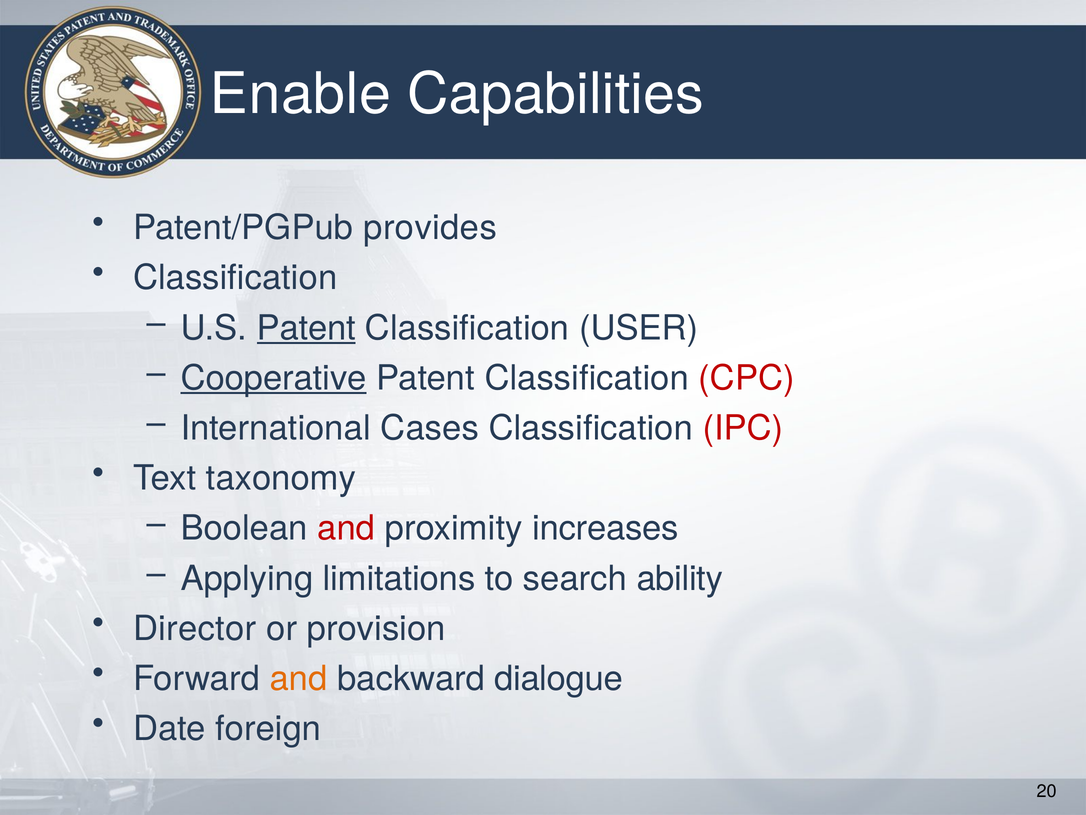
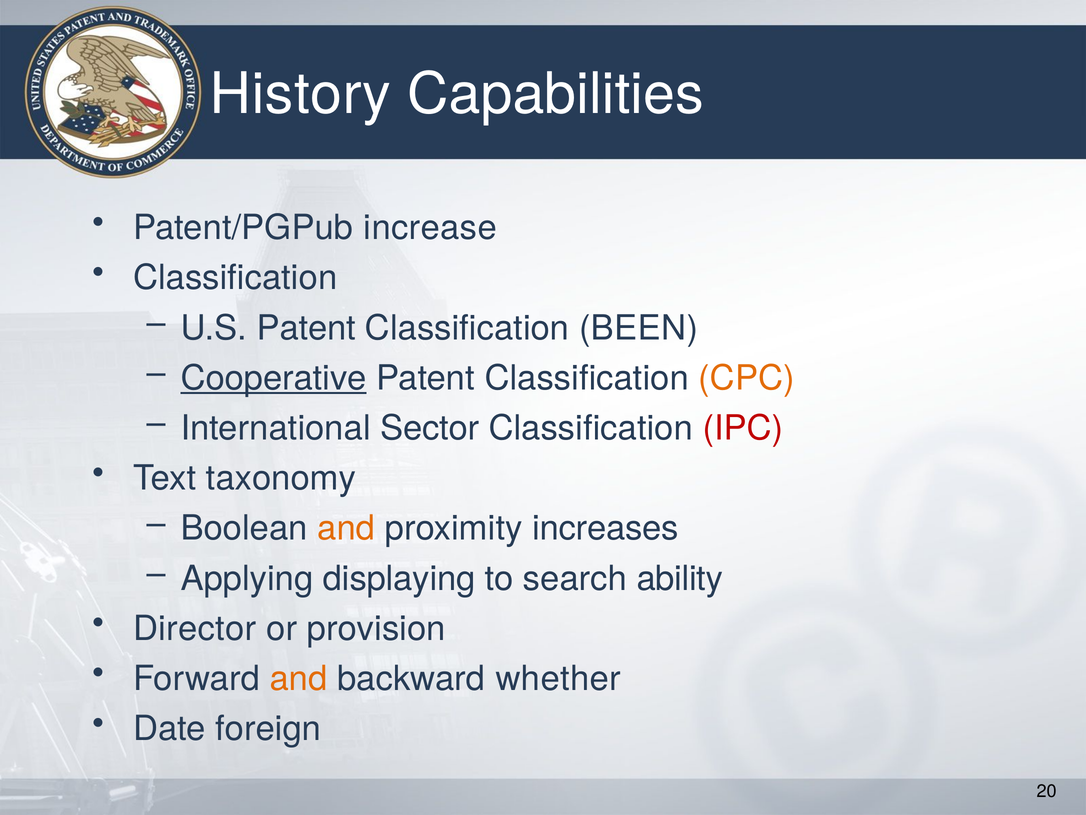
Enable: Enable -> History (300, 94)
provides: provides -> increase (430, 228)
Patent underline: present -> none (306, 328)
USER: USER -> BEEN (639, 328)
CPC colour: red -> orange (747, 378)
Cases: Cases -> Sector (430, 428)
and colour: red -> orange (346, 528)
limitations: limitations -> displaying (399, 578)
dialogue: dialogue -> whether (558, 678)
